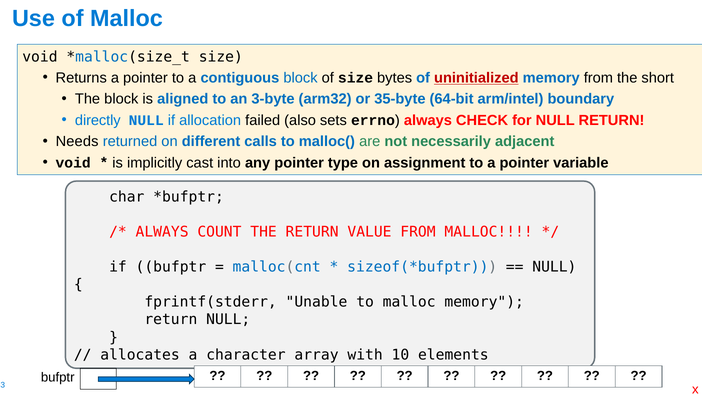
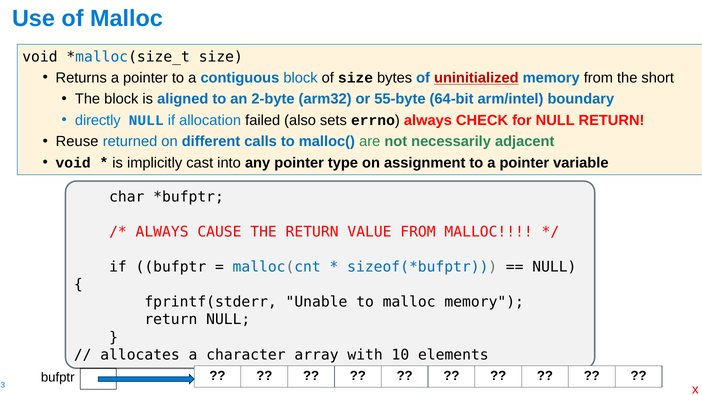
3-byte: 3-byte -> 2-byte (273, 99)
35-byte: 35-byte -> 55-byte (400, 99)
Needs: Needs -> Reuse (77, 141)
COUNT: COUNT -> CAUSE (219, 232)
